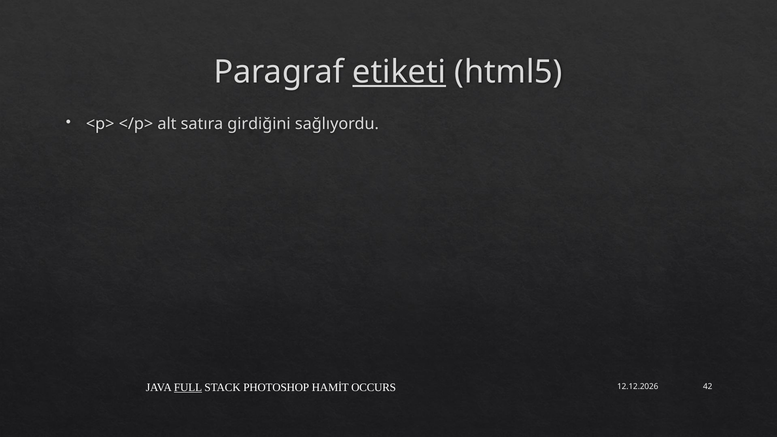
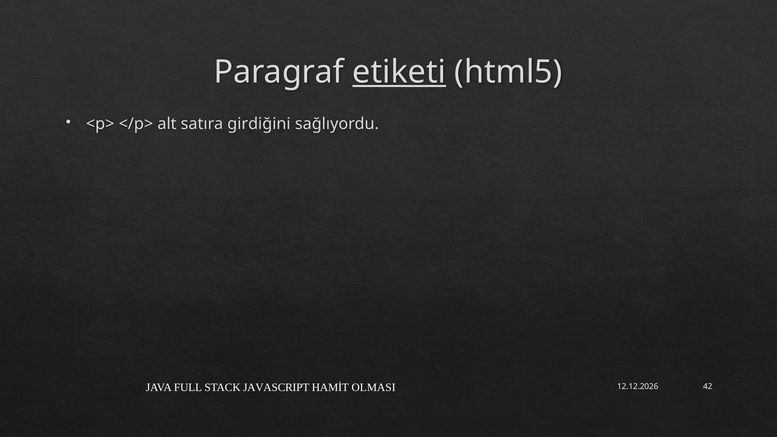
FULL underline: present -> none (188, 387)
PHOTOSHOP: PHOTOSHOP -> JAVASCRIPT (276, 387)
OCCURS: OCCURS -> OLMASI (374, 387)
